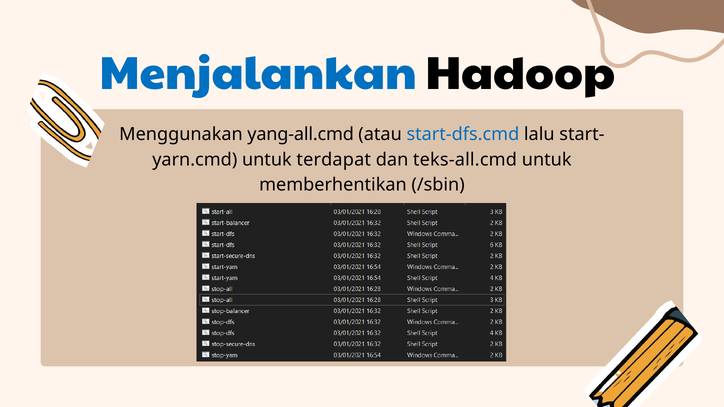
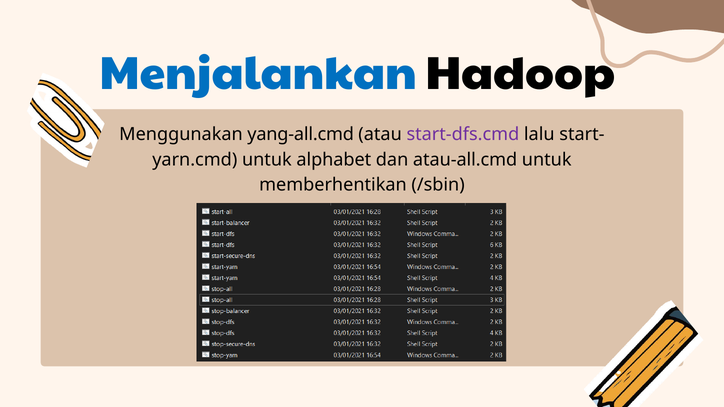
start-dfs.cmd colour: blue -> purple (463, 134)
terdapat: terdapat -> alphabet (334, 160)
teks-all.cmd: teks-all.cmd -> atau-all.cmd (465, 160)
